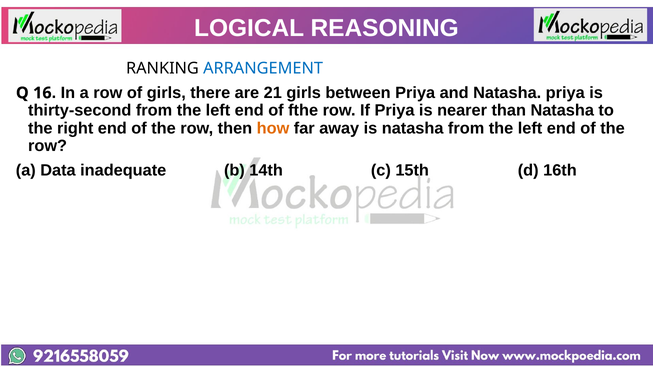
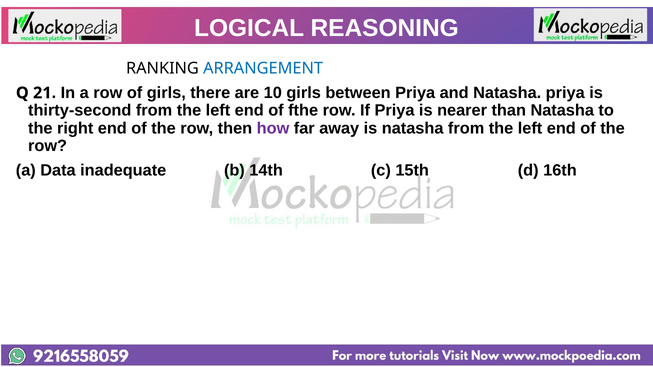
16: 16 -> 21 (42, 93)
21: 21 -> 10 (273, 93)
how colour: orange -> purple (273, 128)
